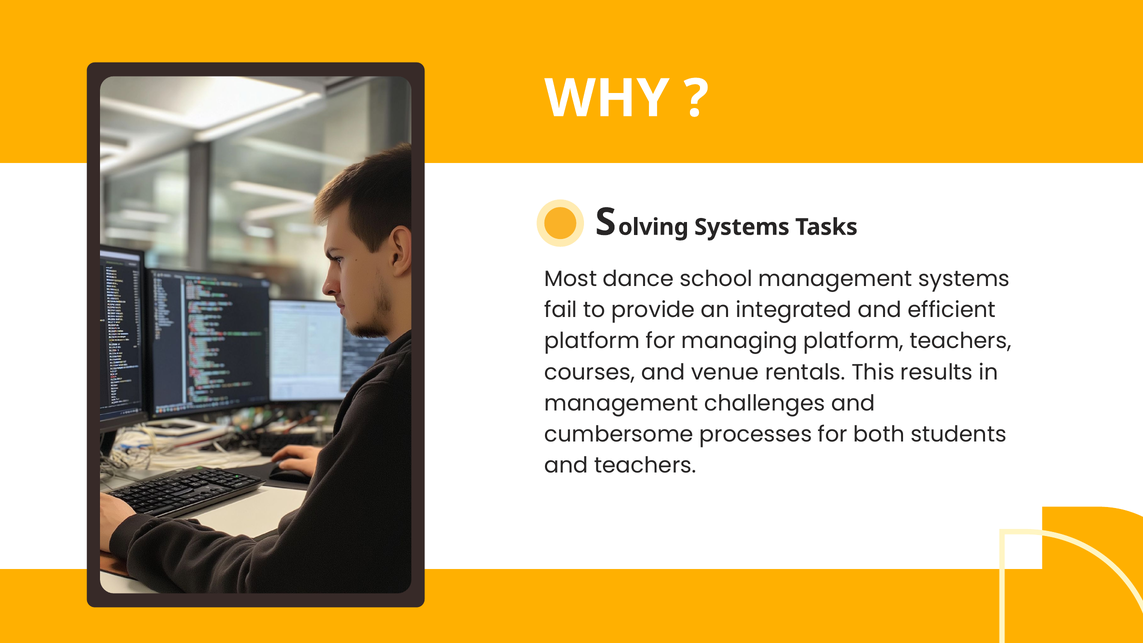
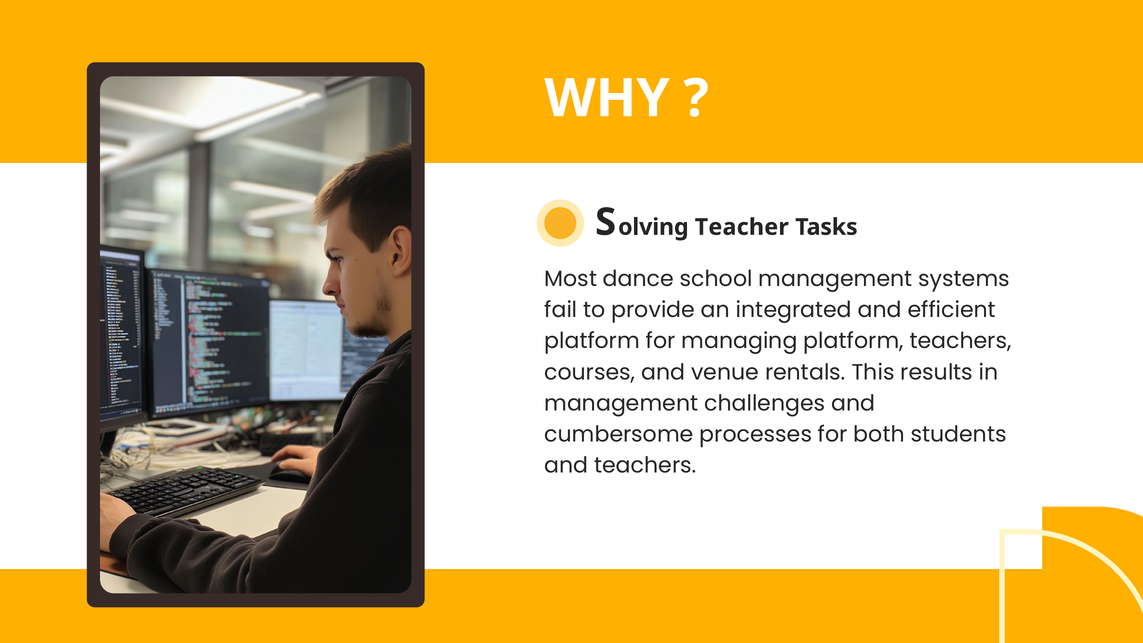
olving Systems: Systems -> Teacher (742, 227)
